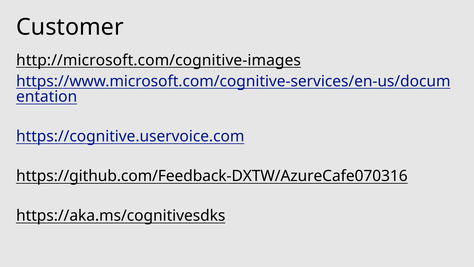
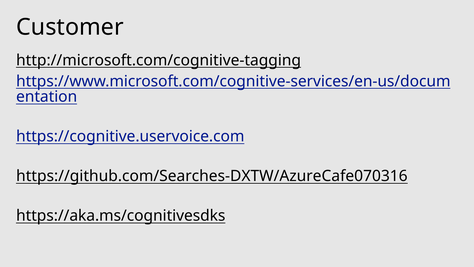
http://microsoft.com/cognitive-images: http://microsoft.com/cognitive-images -> http://microsoft.com/cognitive-tagging (159, 60)
https://github.com/Feedback-DXTW/AzureCafe070316: https://github.com/Feedback-DXTW/AzureCafe070316 -> https://github.com/Searches-DXTW/AzureCafe070316 (212, 176)
